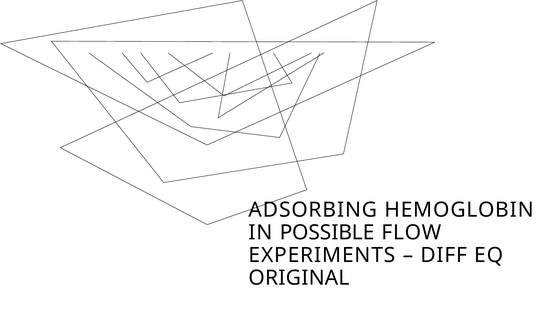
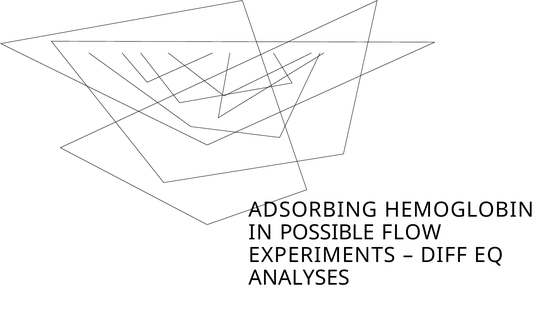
ORIGINAL: ORIGINAL -> ANALYSES (299, 278)
